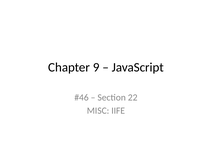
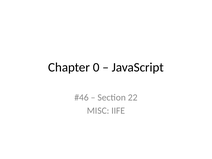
9: 9 -> 0 (96, 67)
